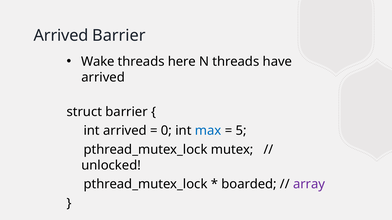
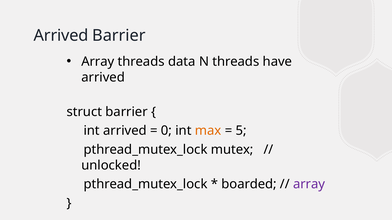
Wake: Wake -> Array (98, 62)
here: here -> data (182, 62)
max colour: blue -> orange (208, 131)
